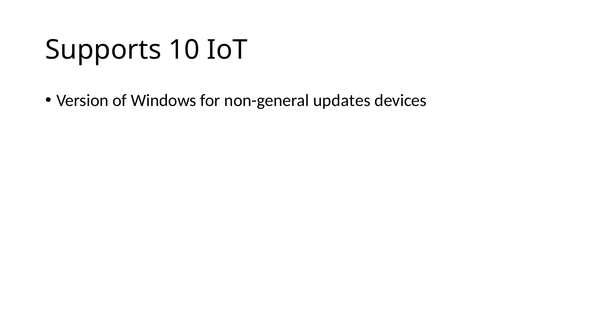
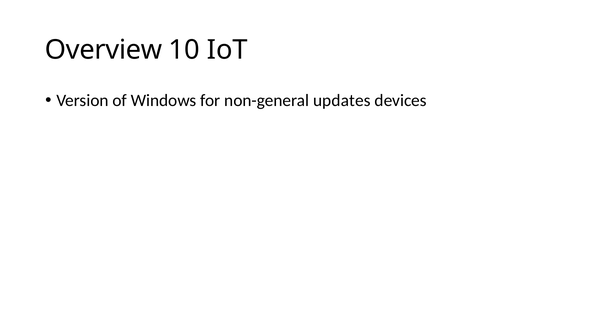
Supports: Supports -> Overview (104, 50)
